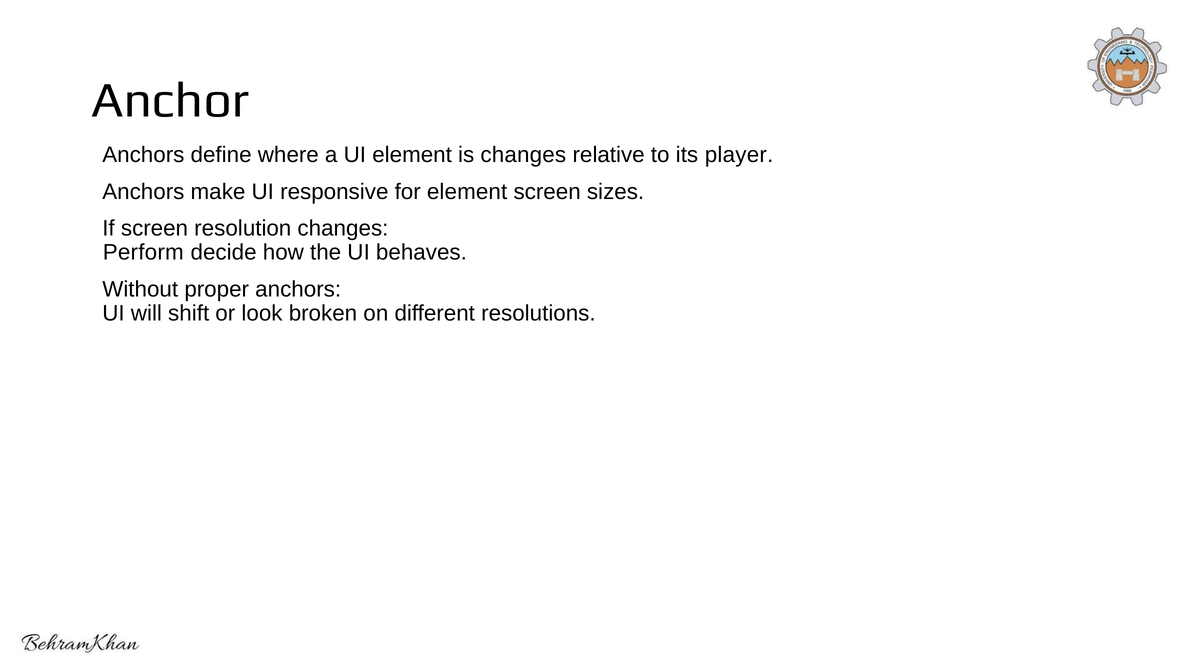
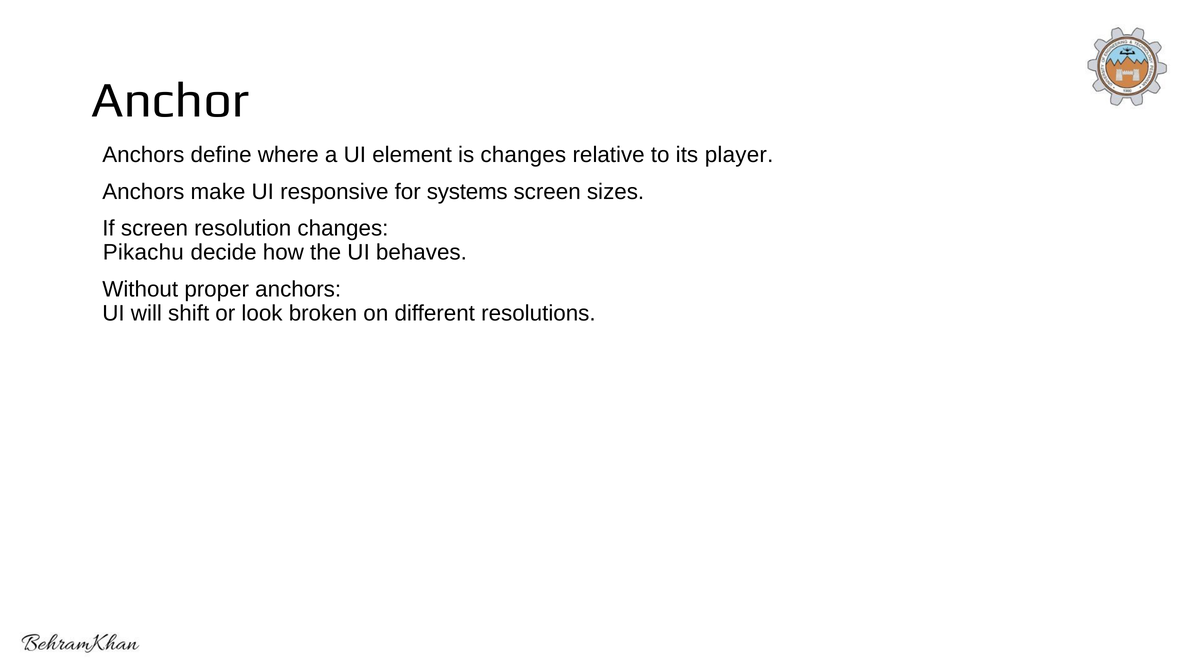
for element: element -> systems (467, 192)
Perform: Perform -> Pikachu (143, 253)
